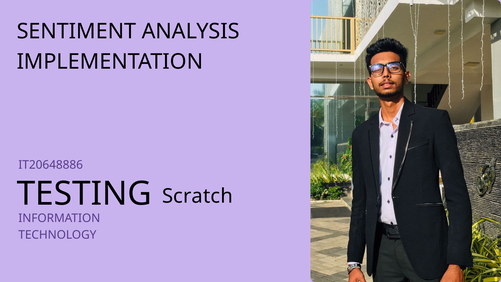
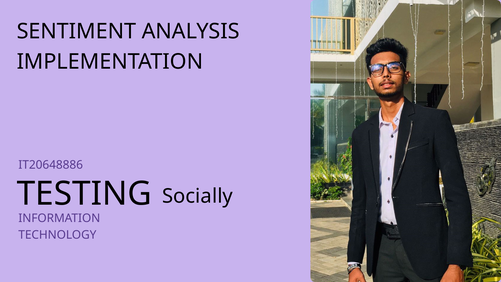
Scratch: Scratch -> Socially (197, 196)
